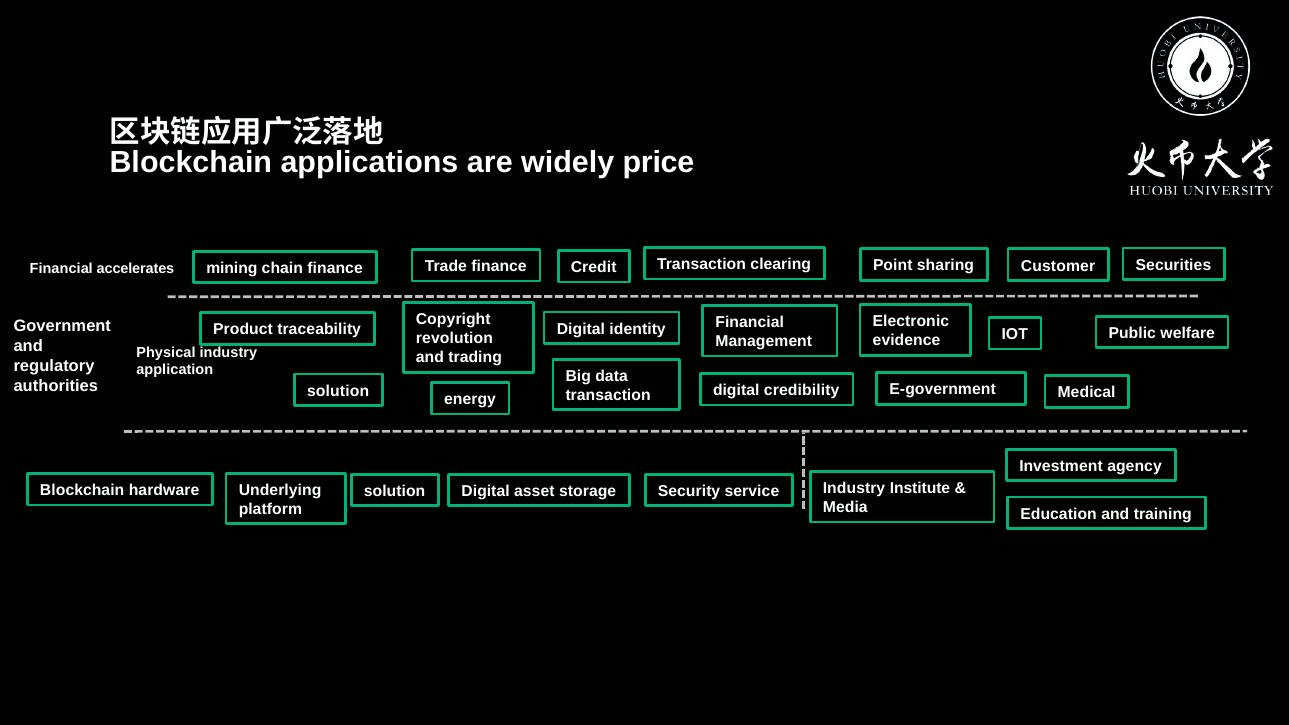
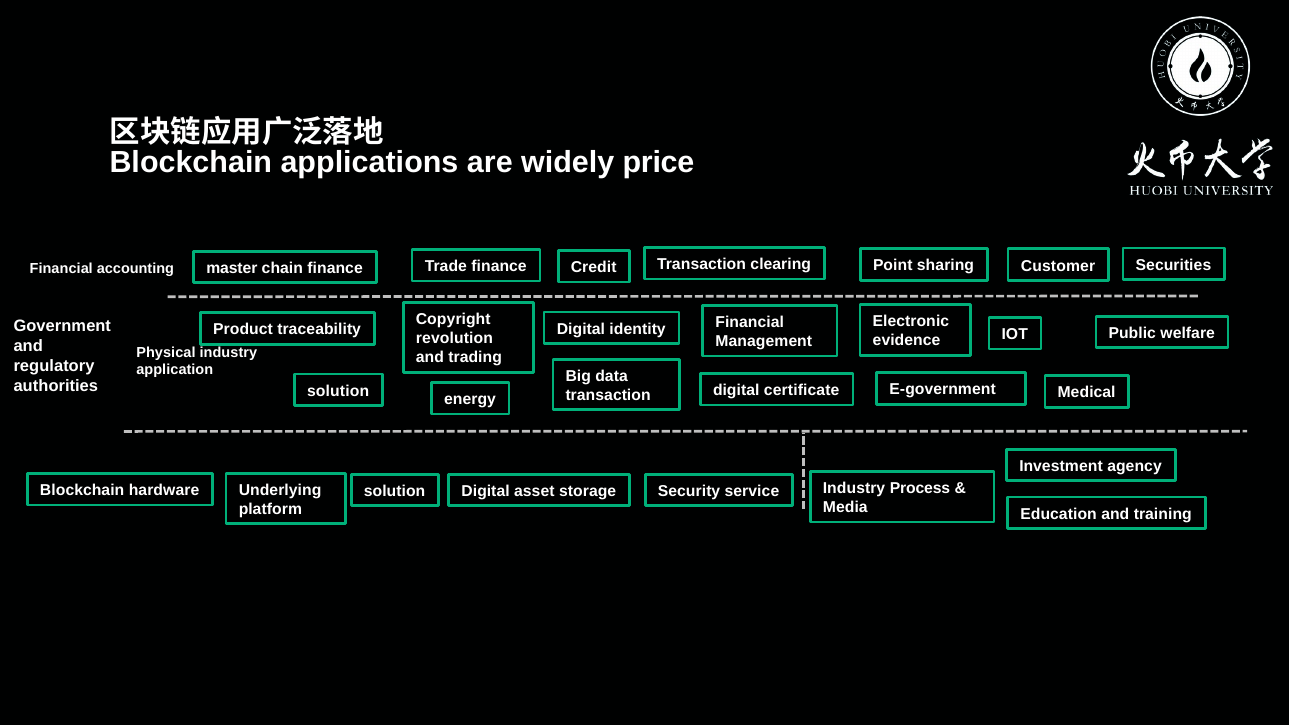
mining: mining -> master (232, 268)
accelerates: accelerates -> accounting (135, 269)
credibility: credibility -> certificate (802, 390)
Institute: Institute -> Process (920, 488)
